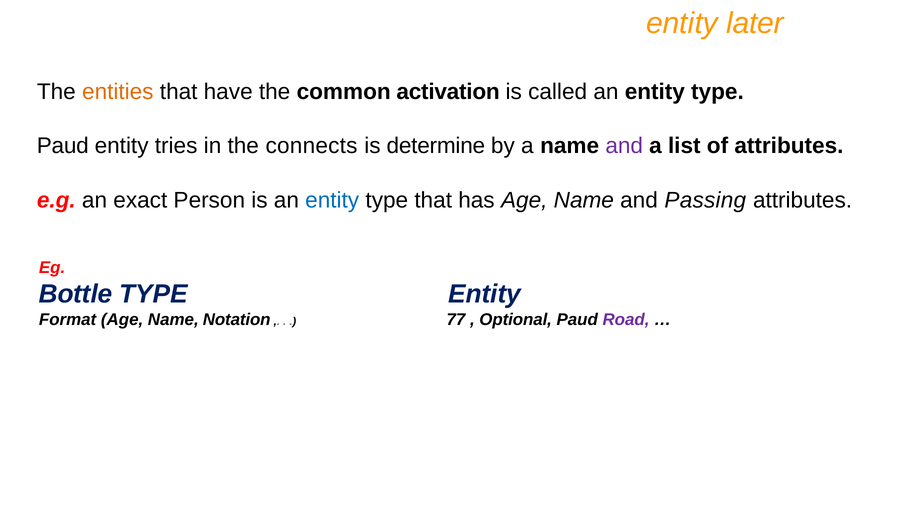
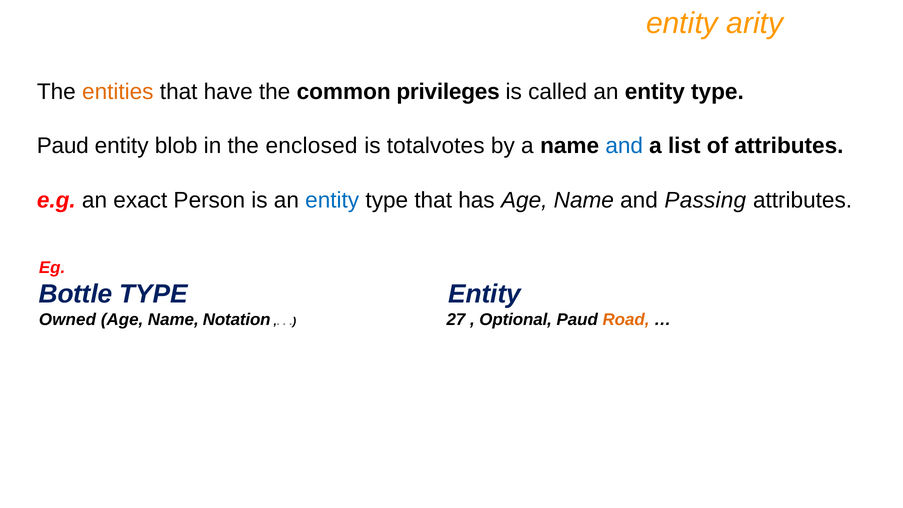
later: later -> arity (755, 24)
activation: activation -> privileges (448, 92)
tries: tries -> blob (176, 146)
connects: connects -> enclosed (312, 146)
determine: determine -> totalvotes (436, 146)
and colour: purple -> blue (624, 146)
Format: Format -> Owned (68, 319)
77: 77 -> 27 (456, 319)
Road colour: purple -> orange (626, 319)
